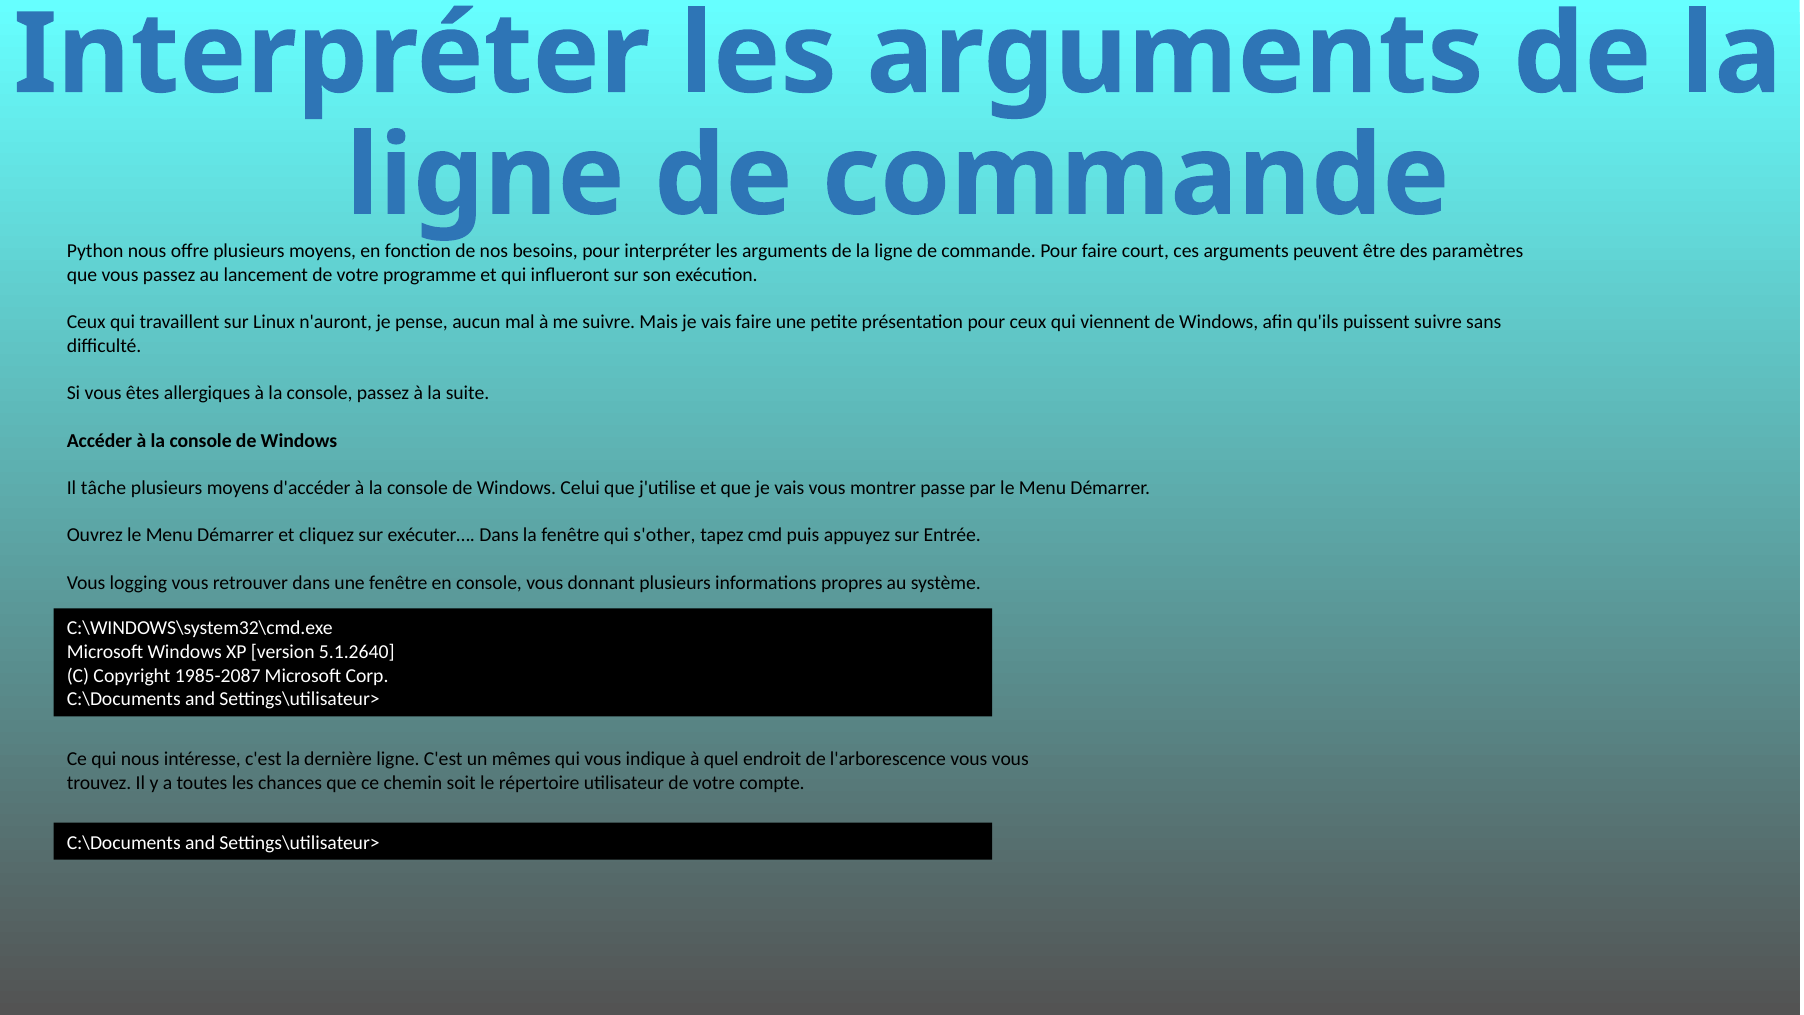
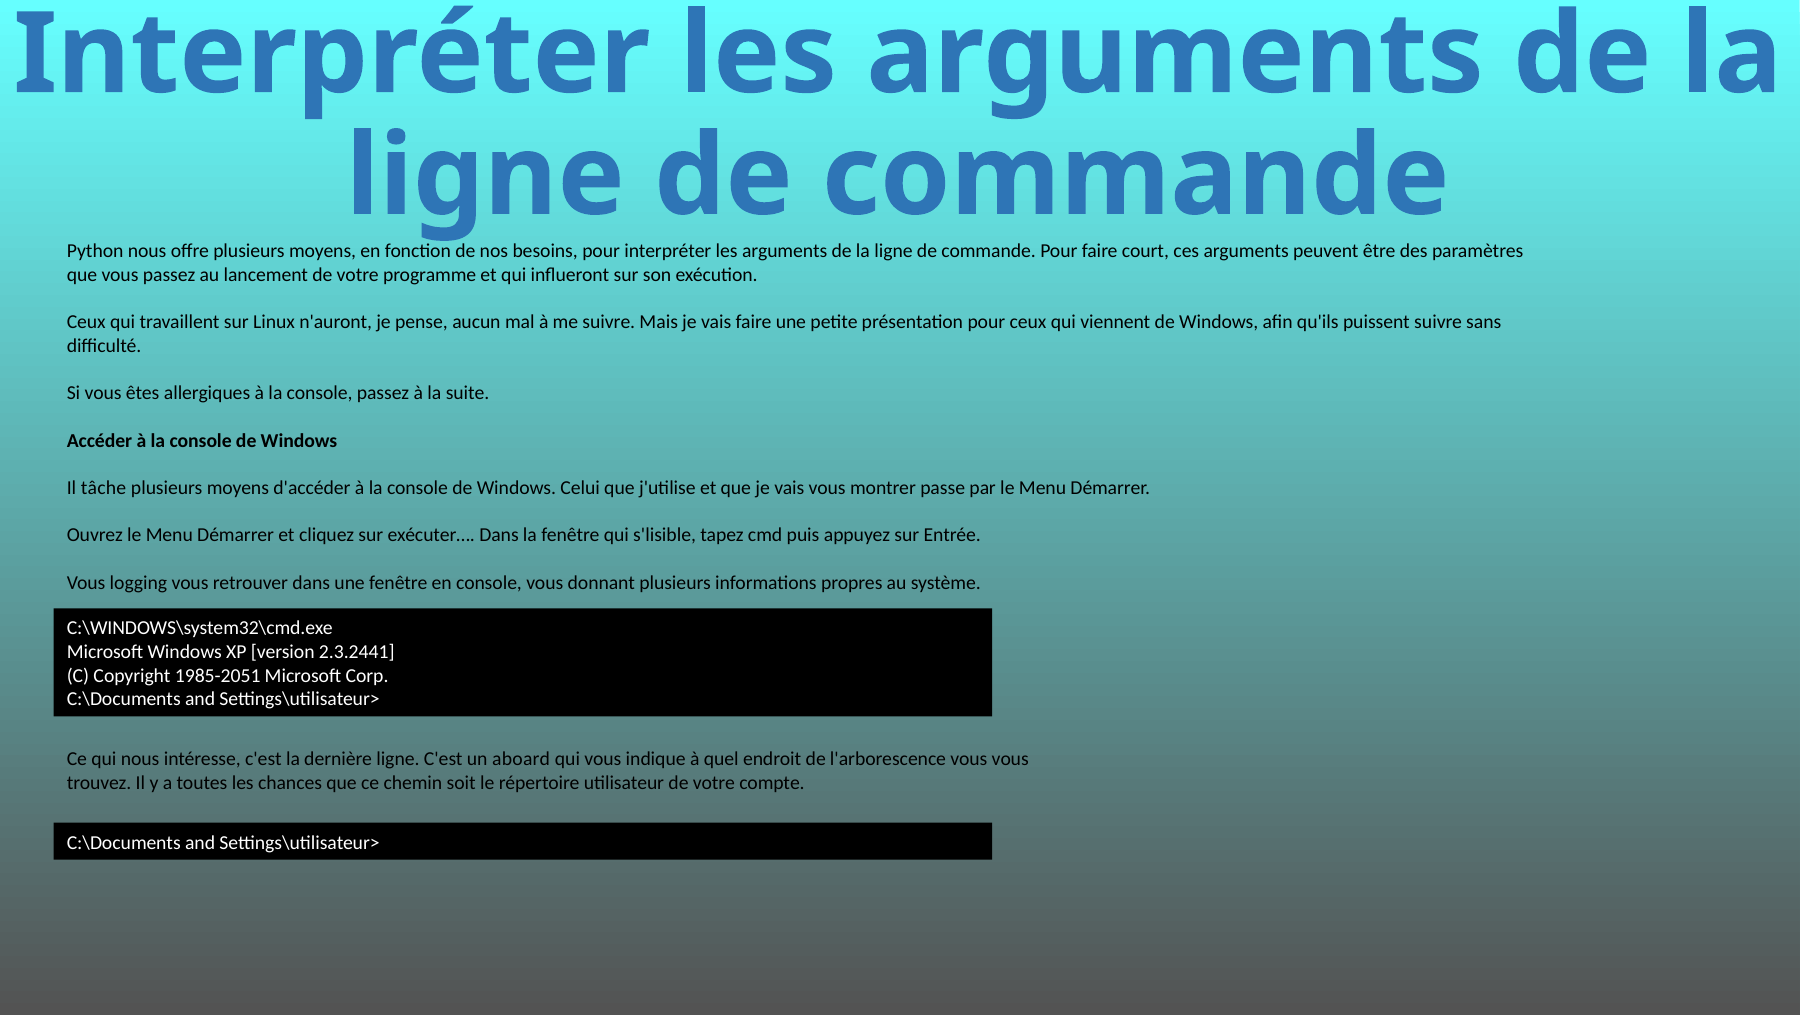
s'other: s'other -> s'lisible (665, 535)
5.1.2640: 5.1.2640 -> 2.3.2441 (357, 652)
1985-2087: 1985-2087 -> 1985-2051 (218, 675)
mêmes: mêmes -> aboard (521, 759)
